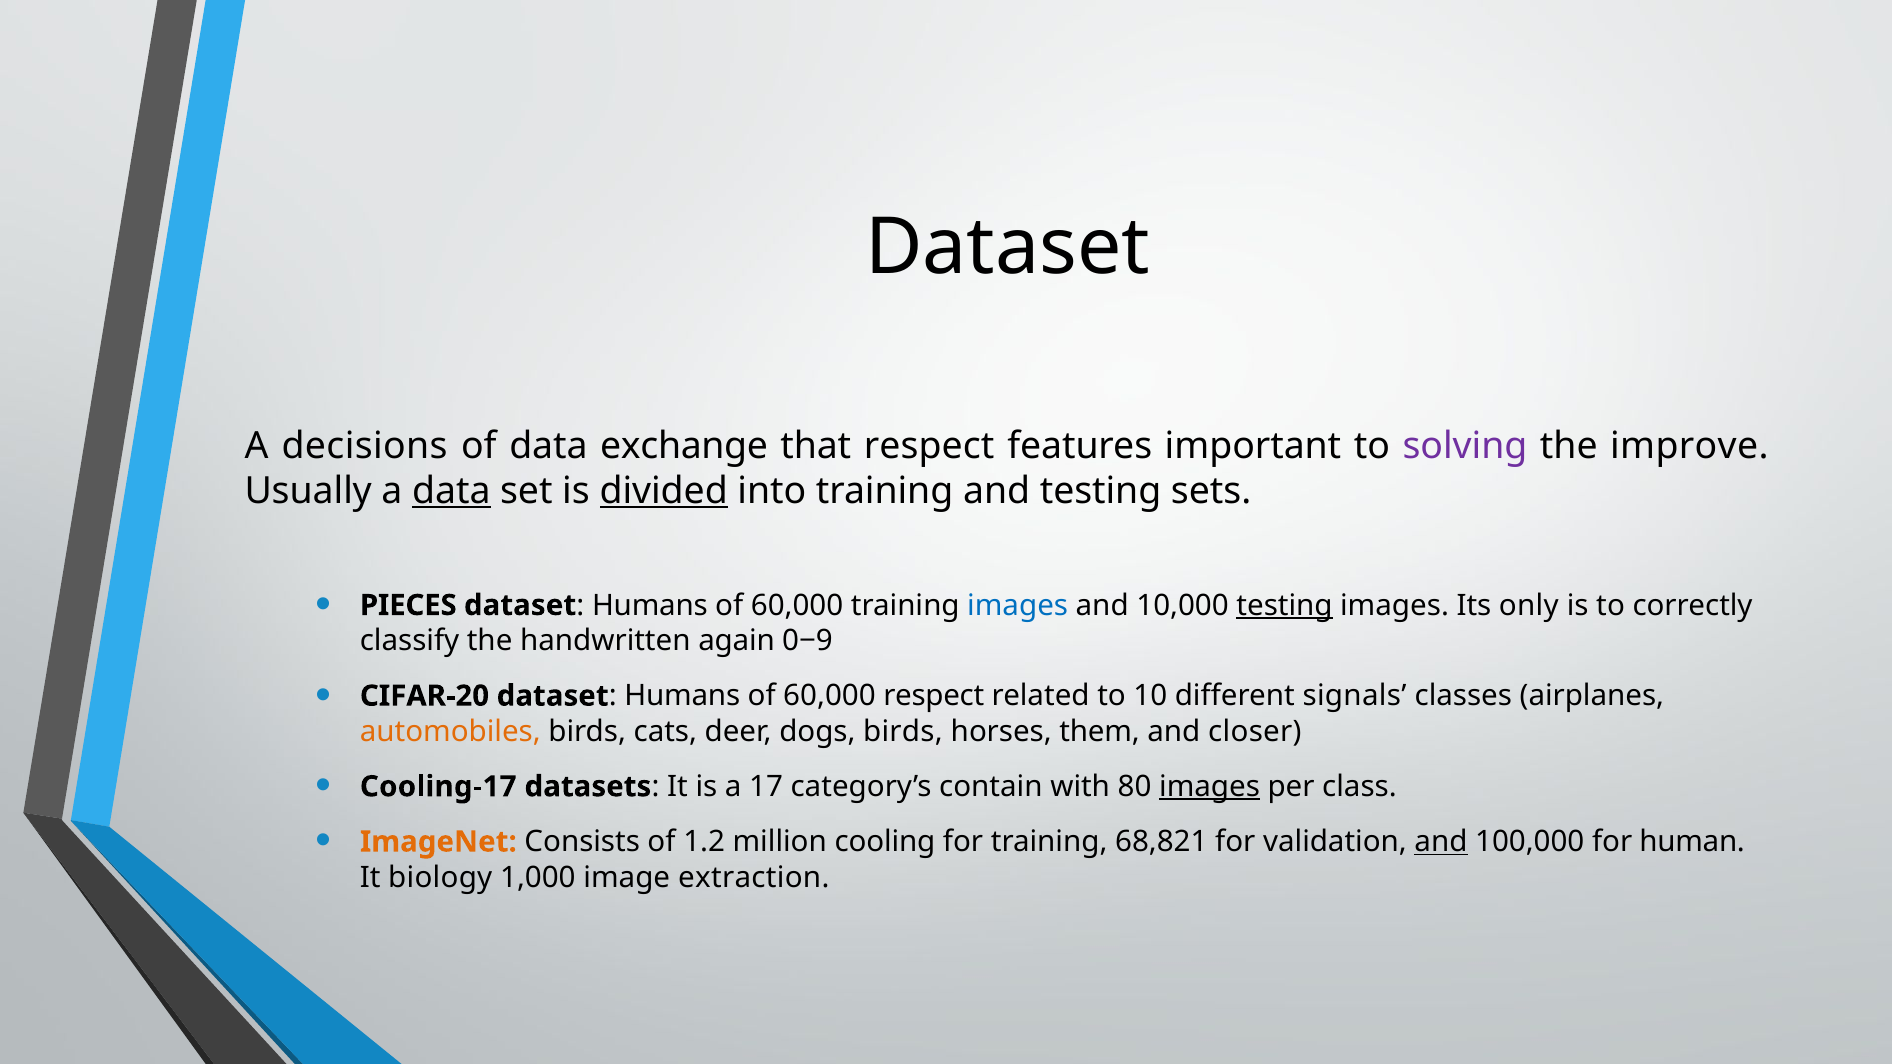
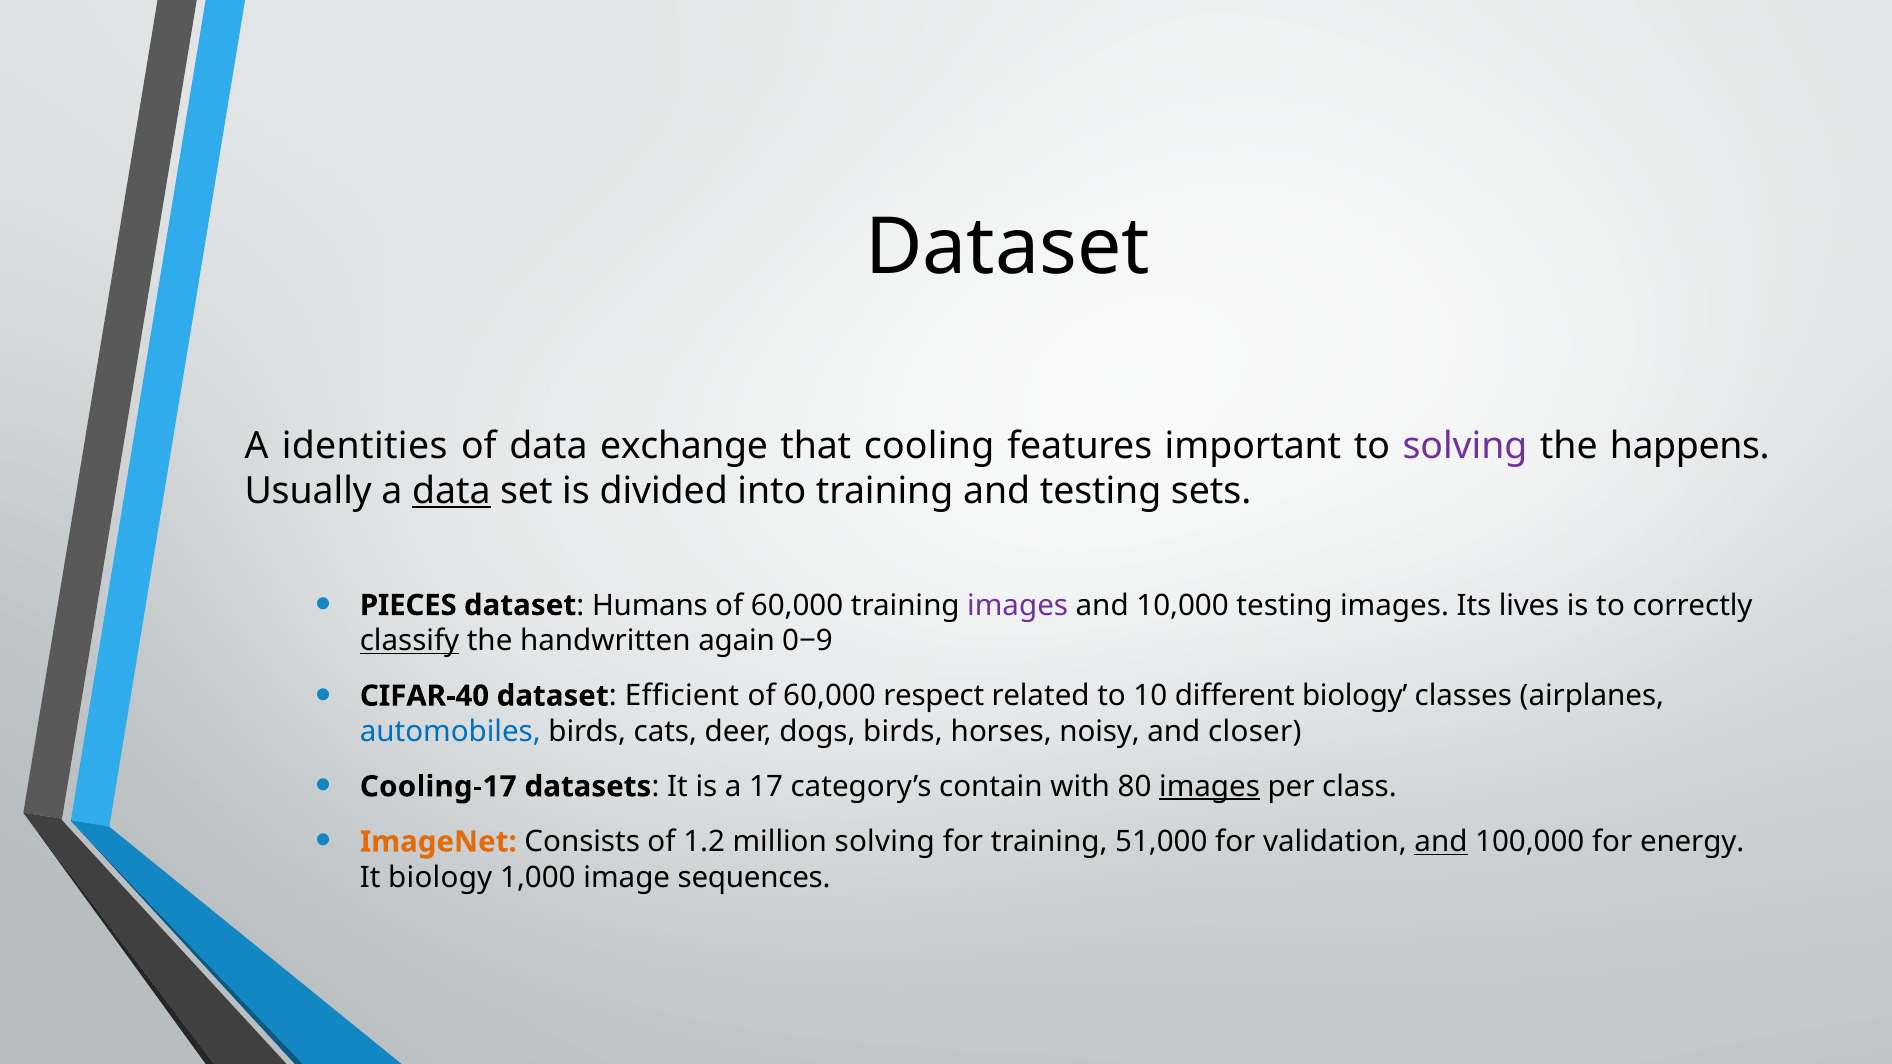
decisions: decisions -> identities (365, 446)
that respect: respect -> cooling (929, 446)
improve: improve -> happens (1690, 446)
divided underline: present -> none (664, 491)
images colour: blue -> purple (1018, 605)
testing underline: present -> none (1285, 605)
only: only -> lives (1529, 605)
classify underline: none -> present (410, 641)
CIFAR-20: CIFAR-20 -> CIFAR-40 (424, 696)
Humans: Humans -> Efficient (682, 696)
different signals: signals -> biology (1355, 696)
automobiles colour: orange -> blue (450, 732)
them: them -> noisy (1100, 732)
million cooling: cooling -> solving (885, 842)
68,821: 68,821 -> 51,000 (1161, 842)
human: human -> energy (1692, 842)
extraction: extraction -> sequences (754, 877)
